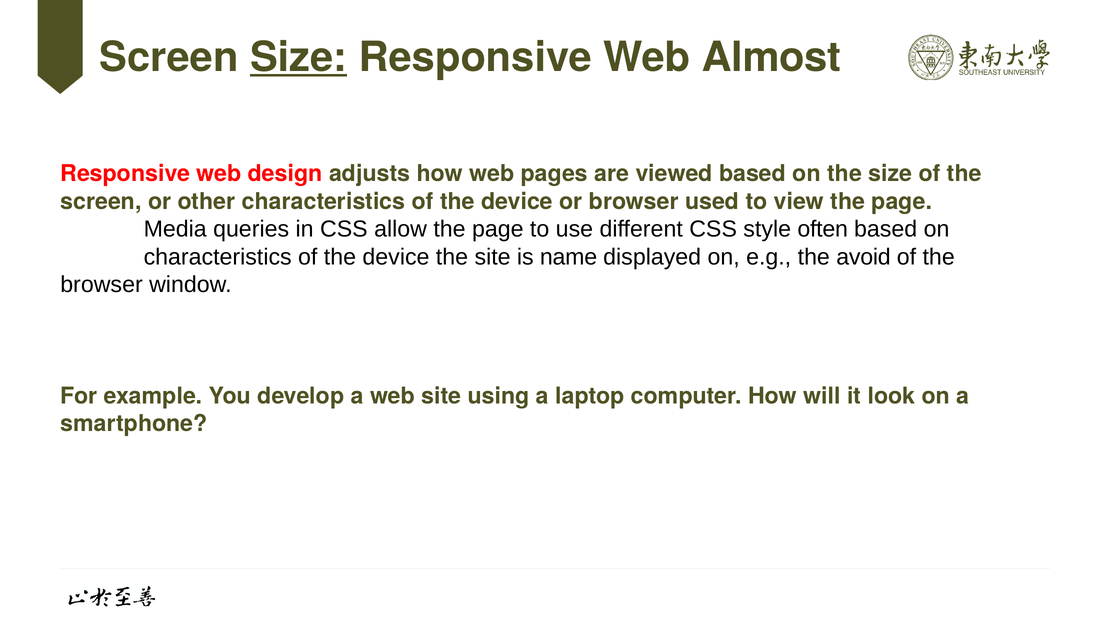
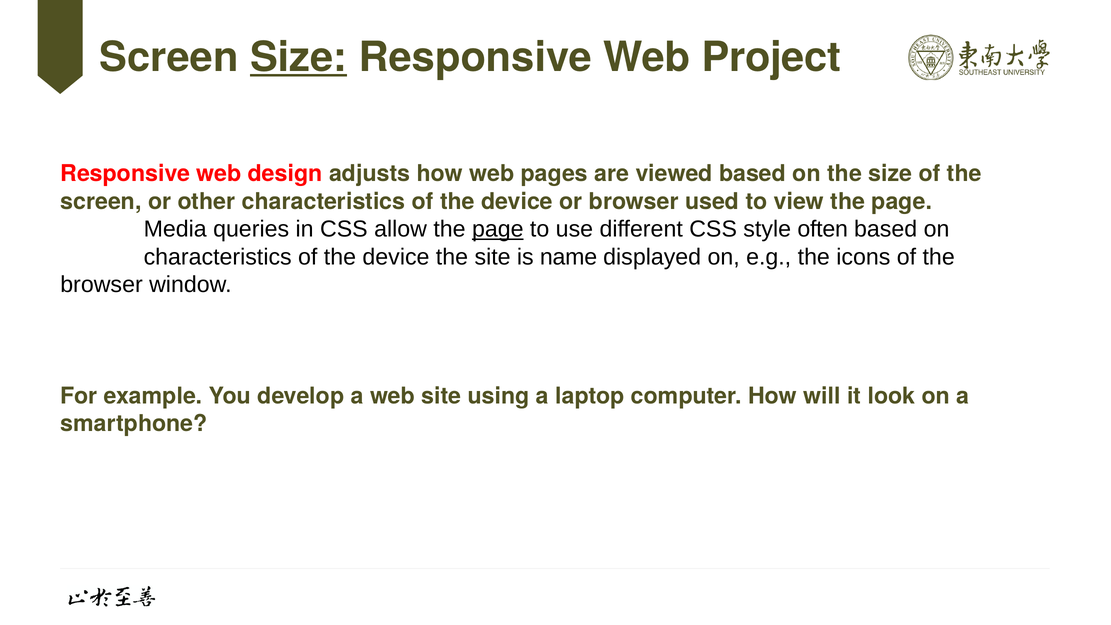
Almost: Almost -> Project (771, 57)
page underline: none -> present (498, 229)
avoid: avoid -> icons (863, 257)
